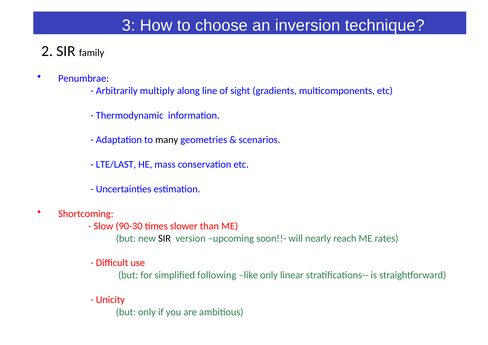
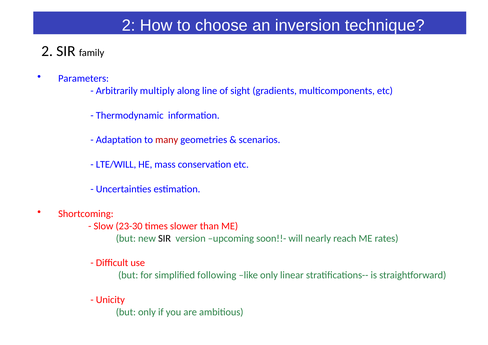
3: 3 -> 2 (129, 26)
Penumbrae: Penumbrae -> Parameters (84, 78)
many colour: black -> red (167, 140)
LTE/LAST: LTE/LAST -> LTE/WILL (116, 164)
90-30: 90-30 -> 23-30 (129, 226)
